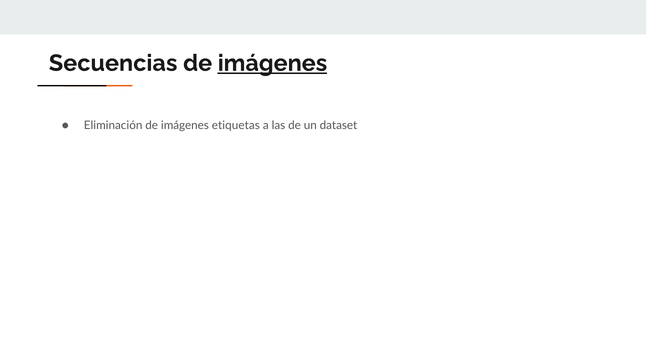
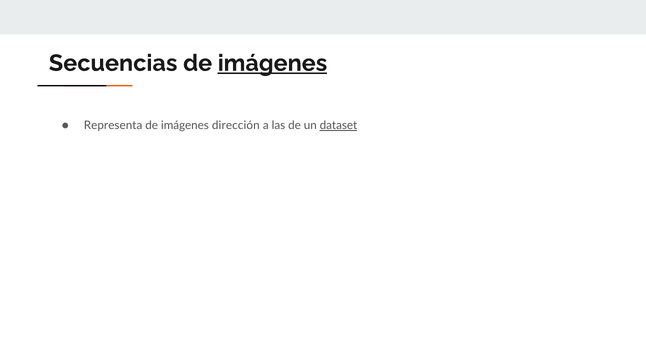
Eliminación: Eliminación -> Representa (113, 126)
etiquetas: etiquetas -> dirección (236, 126)
dataset underline: none -> present (338, 126)
